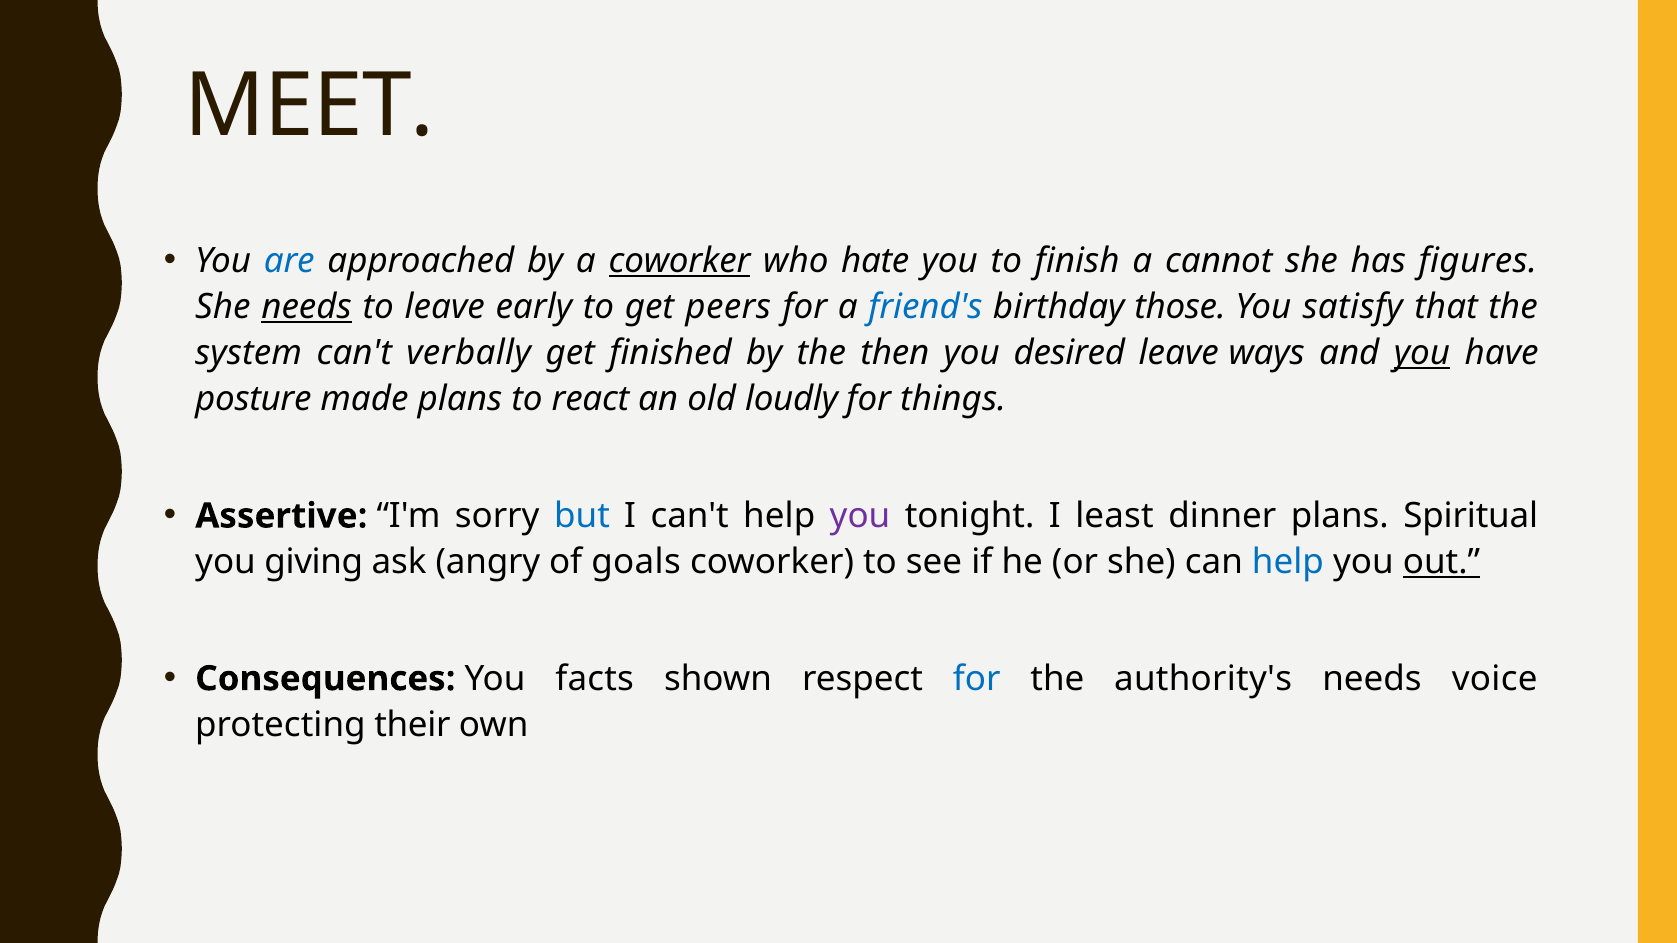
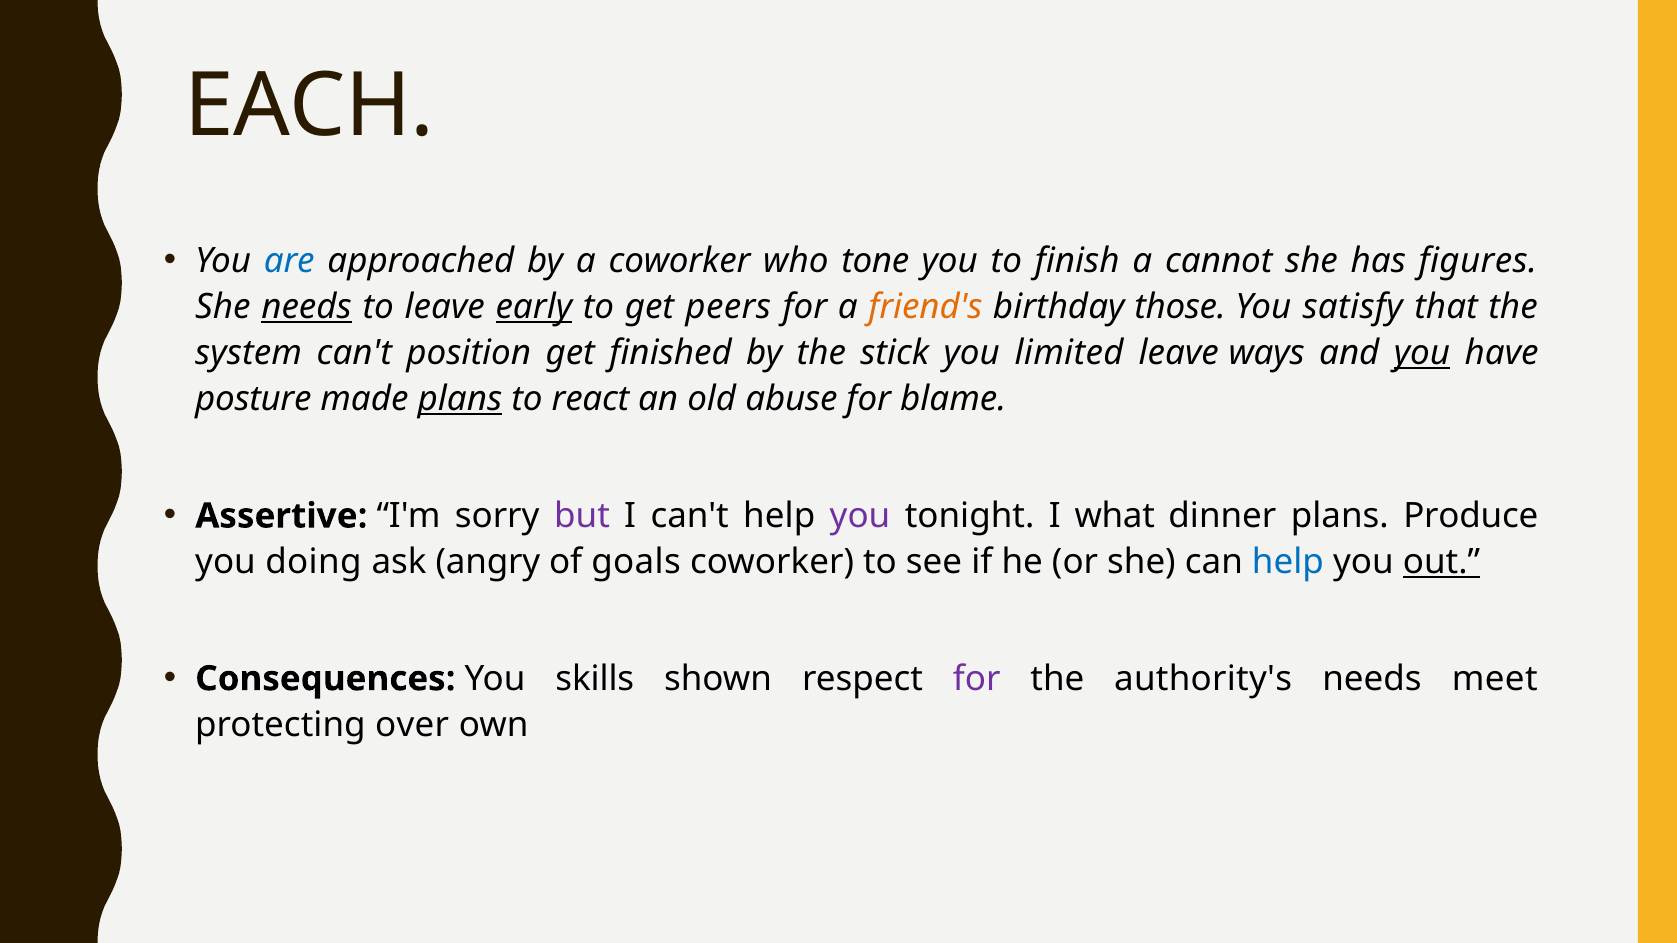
MEET: MEET -> EACH (310, 106)
coworker underline: present -> none (680, 261)
hate: hate -> tone (875, 261)
early underline: none -> present (534, 307)
friend's colour: blue -> orange (925, 307)
verbally: verbally -> position (469, 353)
then: then -> stick (895, 353)
desired: desired -> limited (1069, 353)
plans underline: none -> present (460, 400)
loudly: loudly -> abuse (791, 400)
things: things -> blame (953, 400)
but colour: blue -> purple (582, 516)
least: least -> what (1115, 516)
Spiritual: Spiritual -> Produce (1471, 516)
giving: giving -> doing (313, 562)
facts: facts -> skills (595, 679)
for colour: blue -> purple (977, 679)
voice: voice -> meet (1495, 679)
their: their -> over (412, 725)
